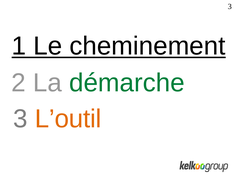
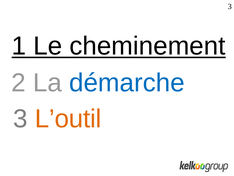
démarche colour: green -> blue (127, 83)
